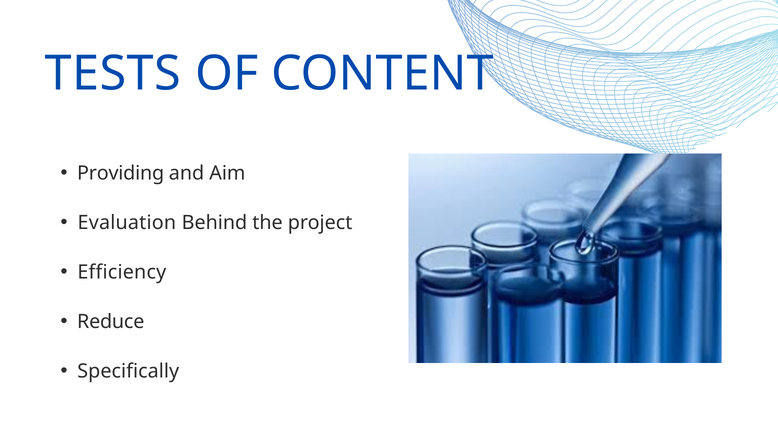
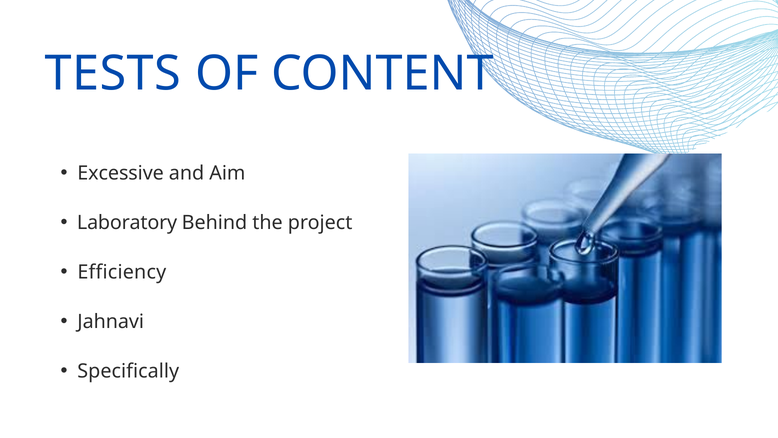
Providing: Providing -> Excessive (121, 173)
Evaluation: Evaluation -> Laboratory (127, 223)
Reduce: Reduce -> Jahnavi (111, 321)
